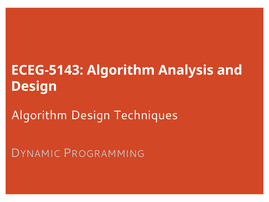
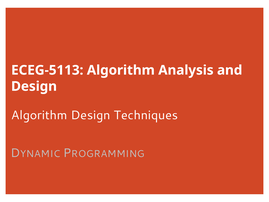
ECEG-5143: ECEG-5143 -> ECEG-5113 (47, 70)
